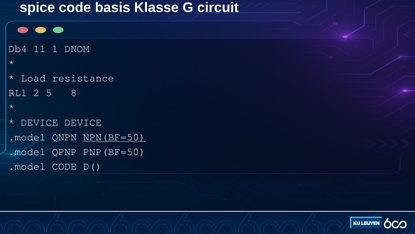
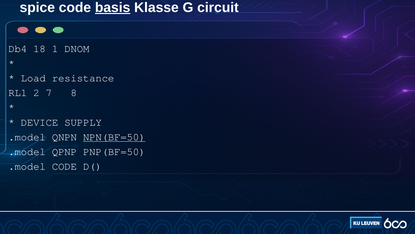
basis underline: none -> present (113, 8)
11: 11 -> 18 (39, 48)
5: 5 -> 7 (49, 93)
DEVICE DEVICE: DEVICE -> SUPPLY (83, 122)
